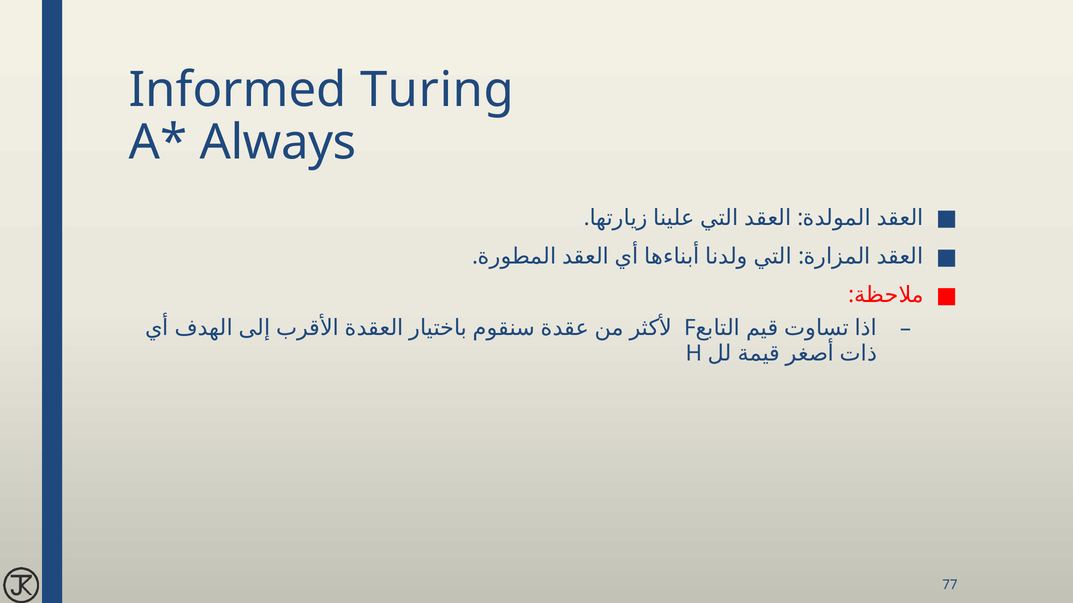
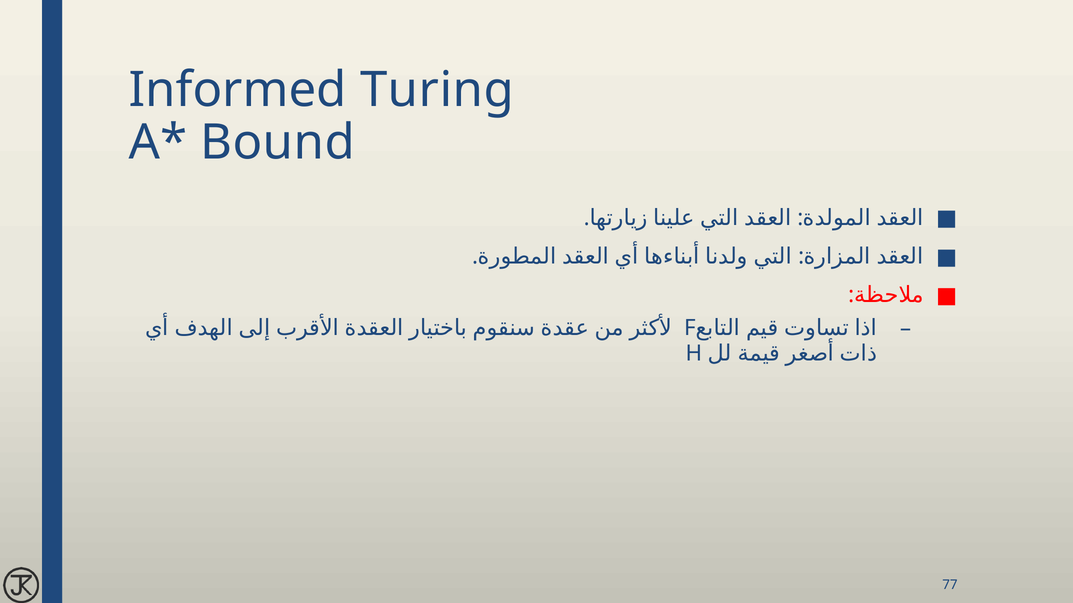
Always: Always -> Bound (278, 143)
